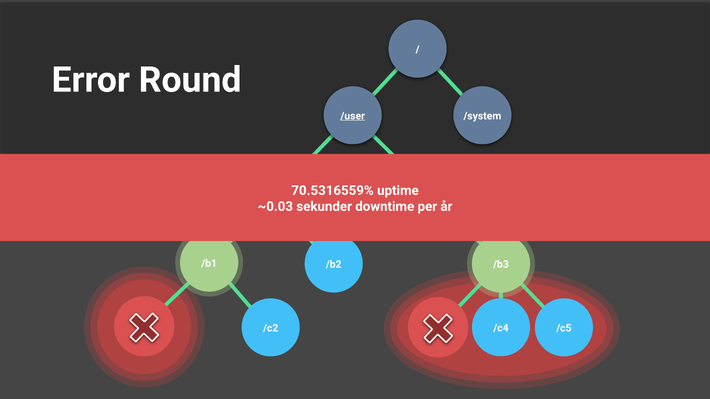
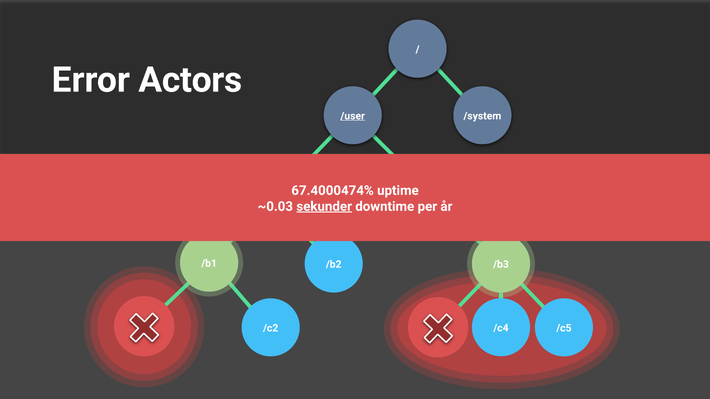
Round: Round -> Actors (190, 80)
70.5316559%: 70.5316559% -> 67.4000474% (333, 191)
sekunder underline: none -> present (324, 207)
